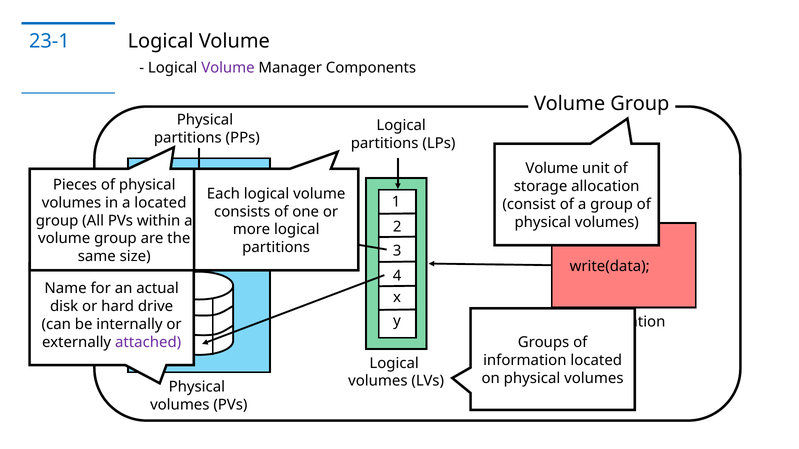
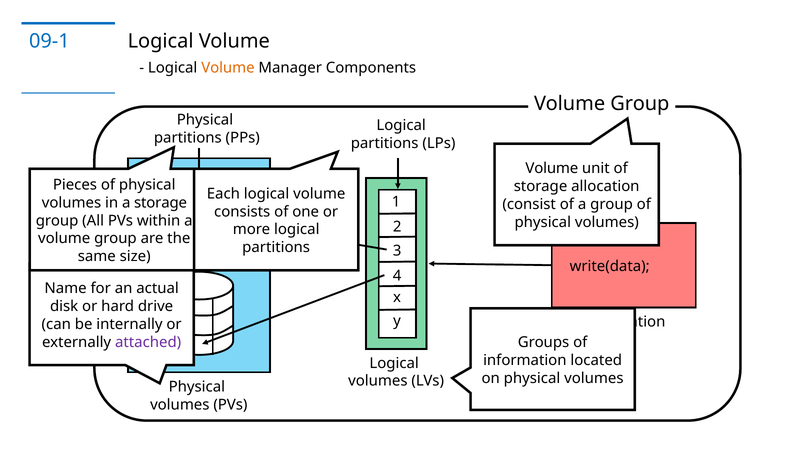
23-1: 23-1 -> 09-1 (49, 41)
Volume colour: purple -> orange (228, 68)
a located: located -> storage (161, 203)
